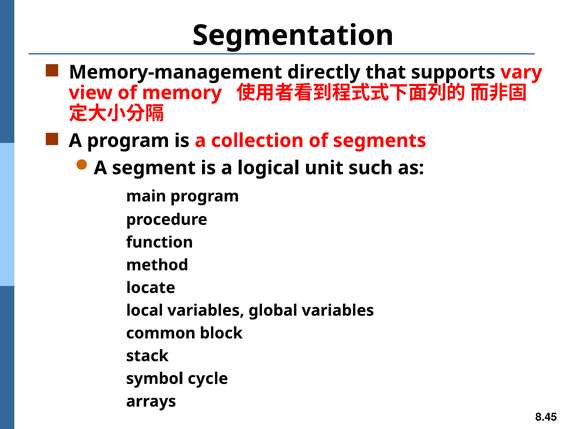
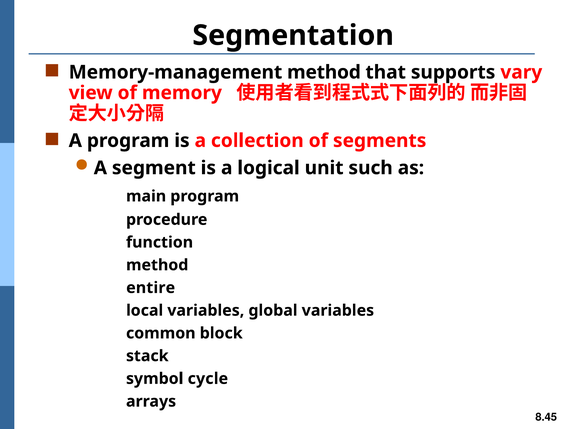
Memory-management directly: directly -> method (324, 72)
locate: locate -> entire (151, 288)
